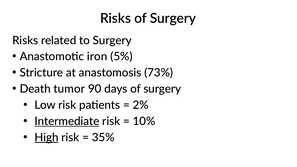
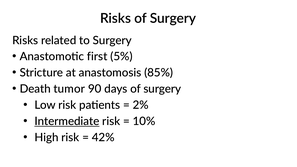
iron: iron -> first (97, 57)
73%: 73% -> 85% (159, 73)
High underline: present -> none (46, 138)
35%: 35% -> 42% (103, 138)
